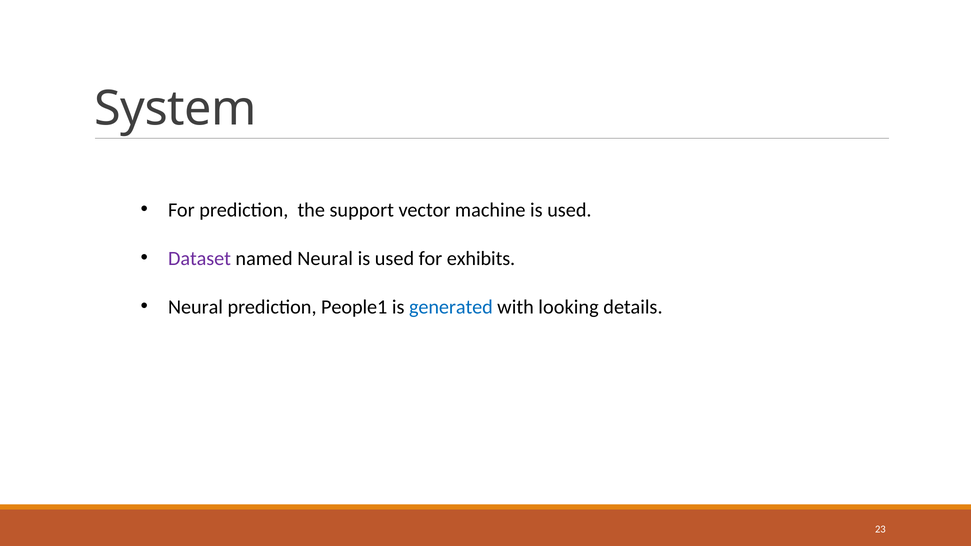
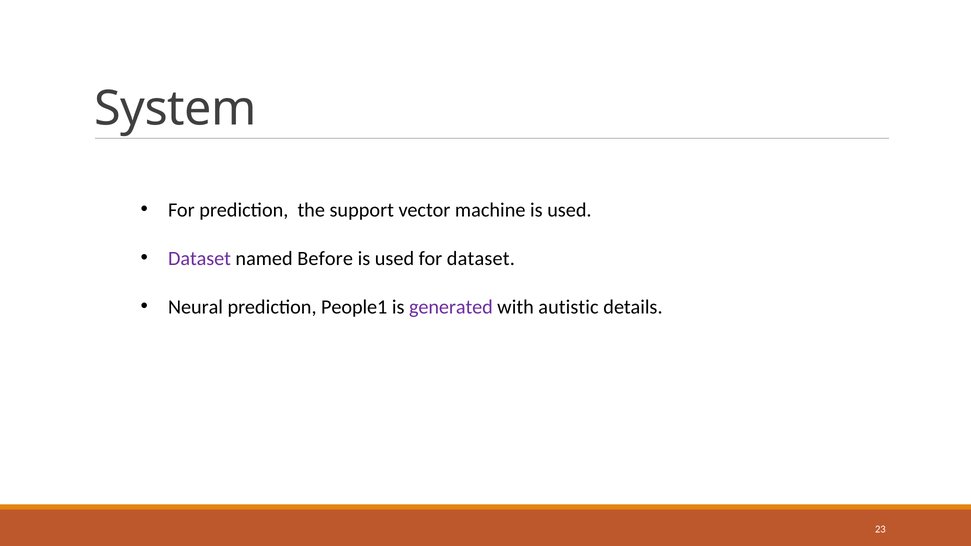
named Neural: Neural -> Before (325, 258)
for exhibits: exhibits -> dataset (481, 258)
generated colour: blue -> purple (451, 307)
looking: looking -> autistic (568, 307)
